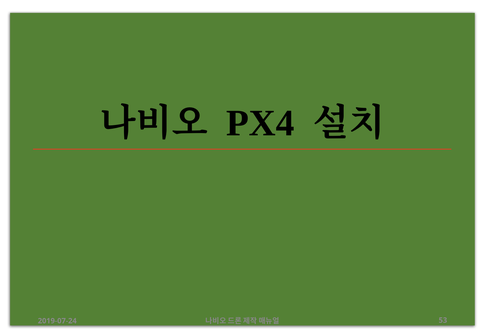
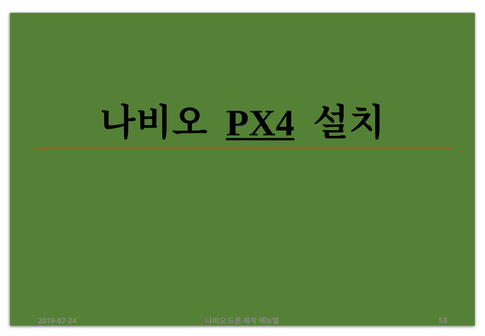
PX4 underline: none -> present (260, 123)
